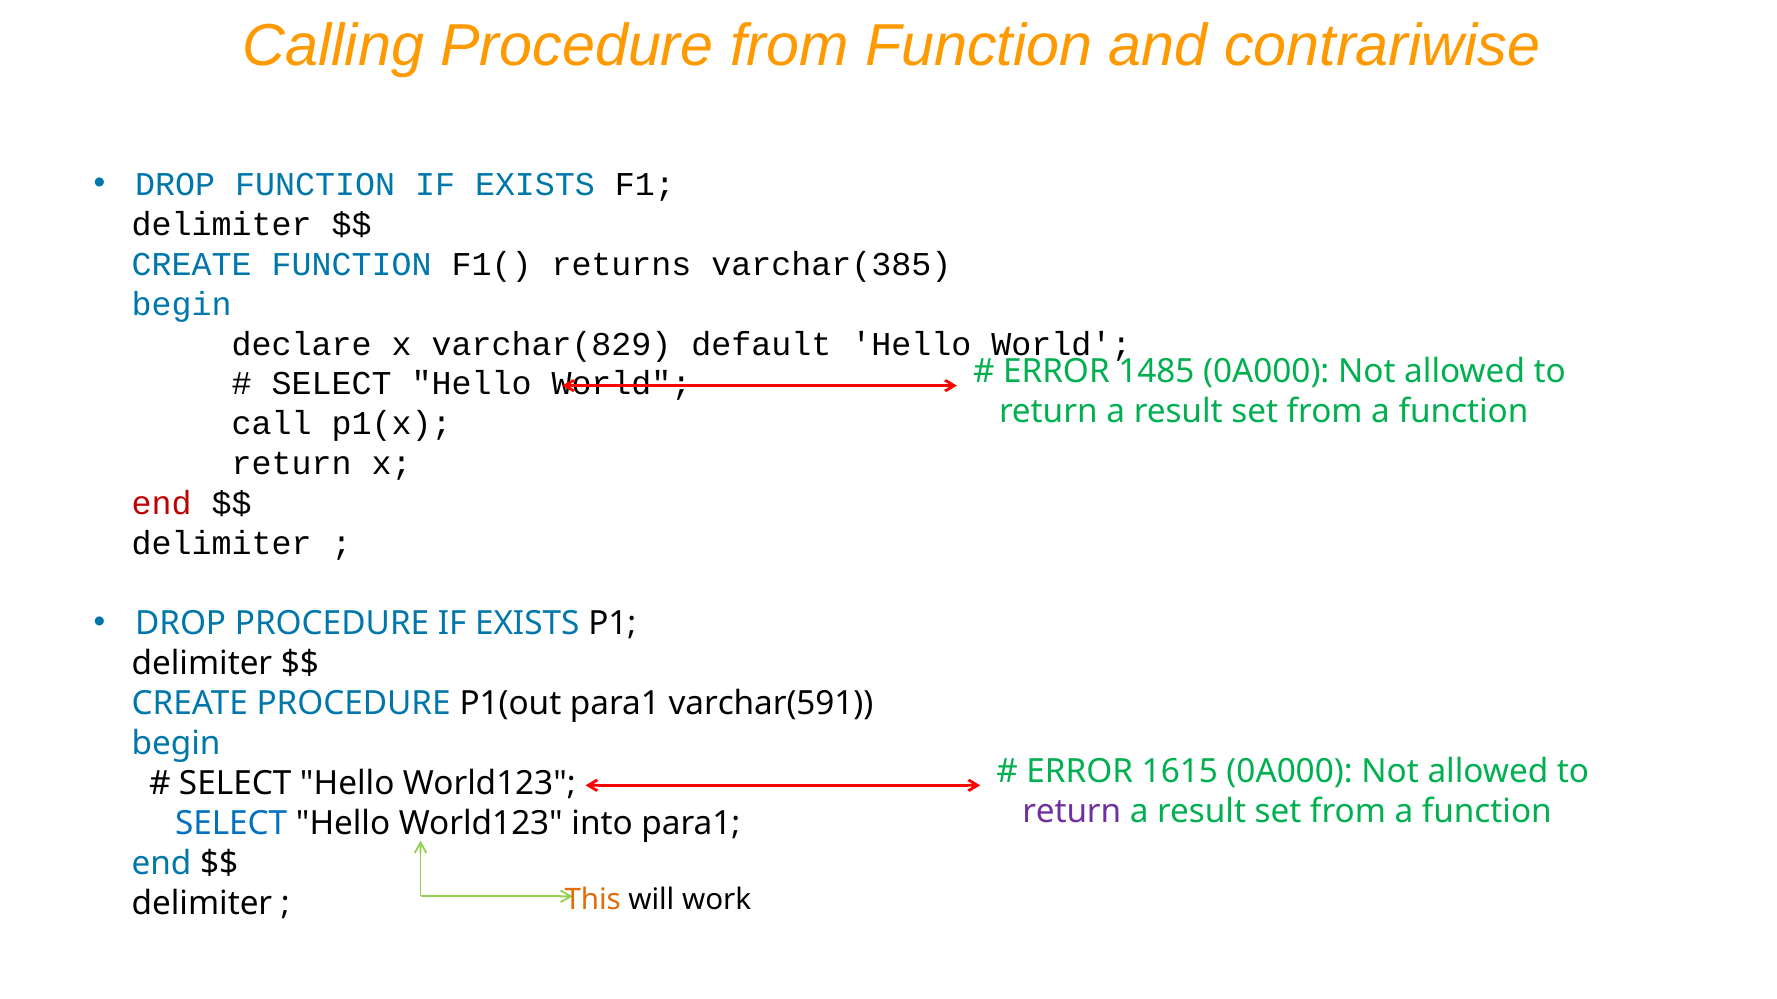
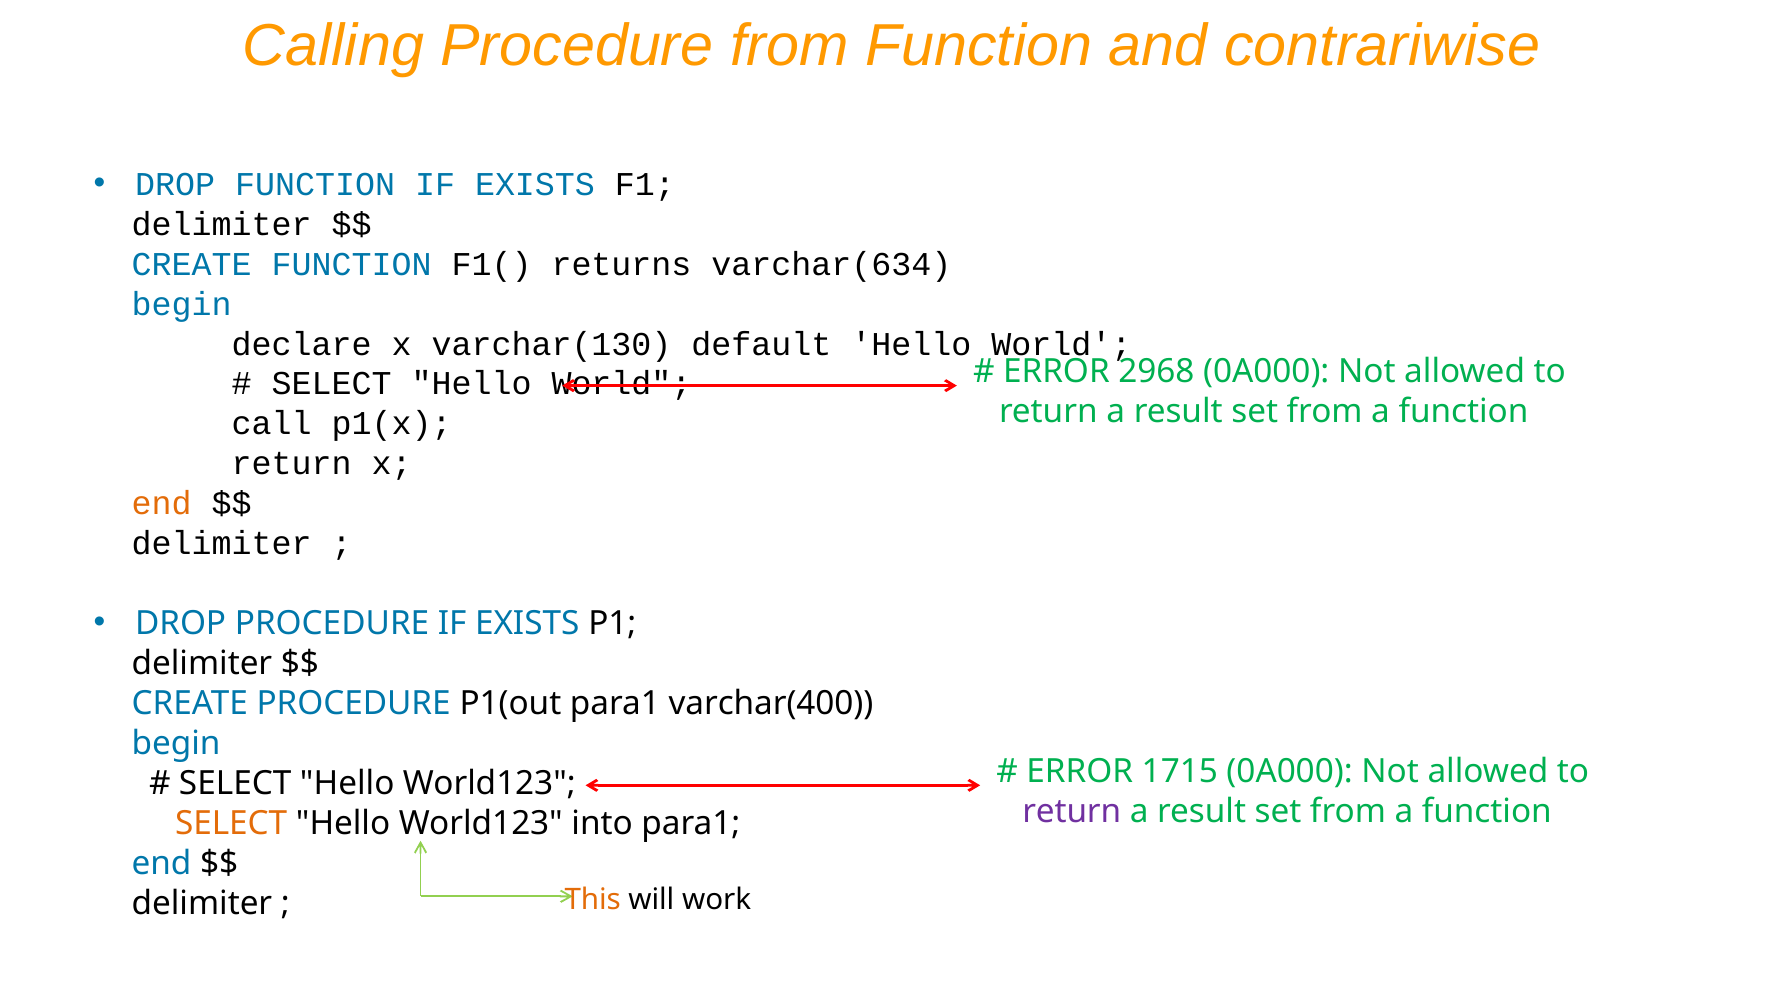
varchar(385: varchar(385 -> varchar(634 (831, 264)
varchar(829: varchar(829 -> varchar(130 (552, 344)
1485: 1485 -> 2968 (1156, 372)
end colour: red -> orange (162, 504)
varchar(591: varchar(591 -> varchar(400 (771, 704)
1615: 1615 -> 1715 (1180, 772)
SELECT colour: blue -> orange (231, 824)
